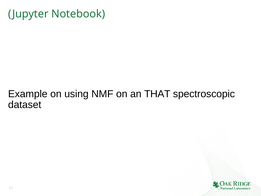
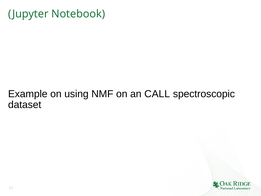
THAT: THAT -> CALL (157, 94)
